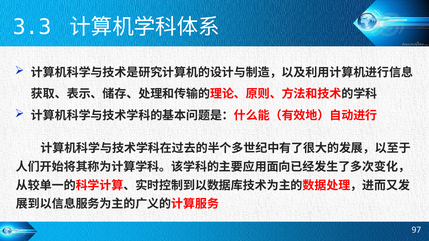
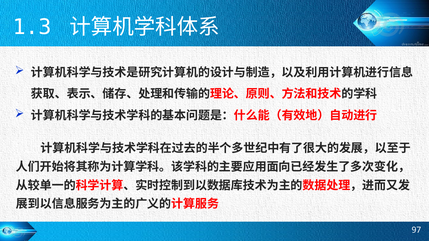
3.3: 3.3 -> 1.3 (32, 27)
